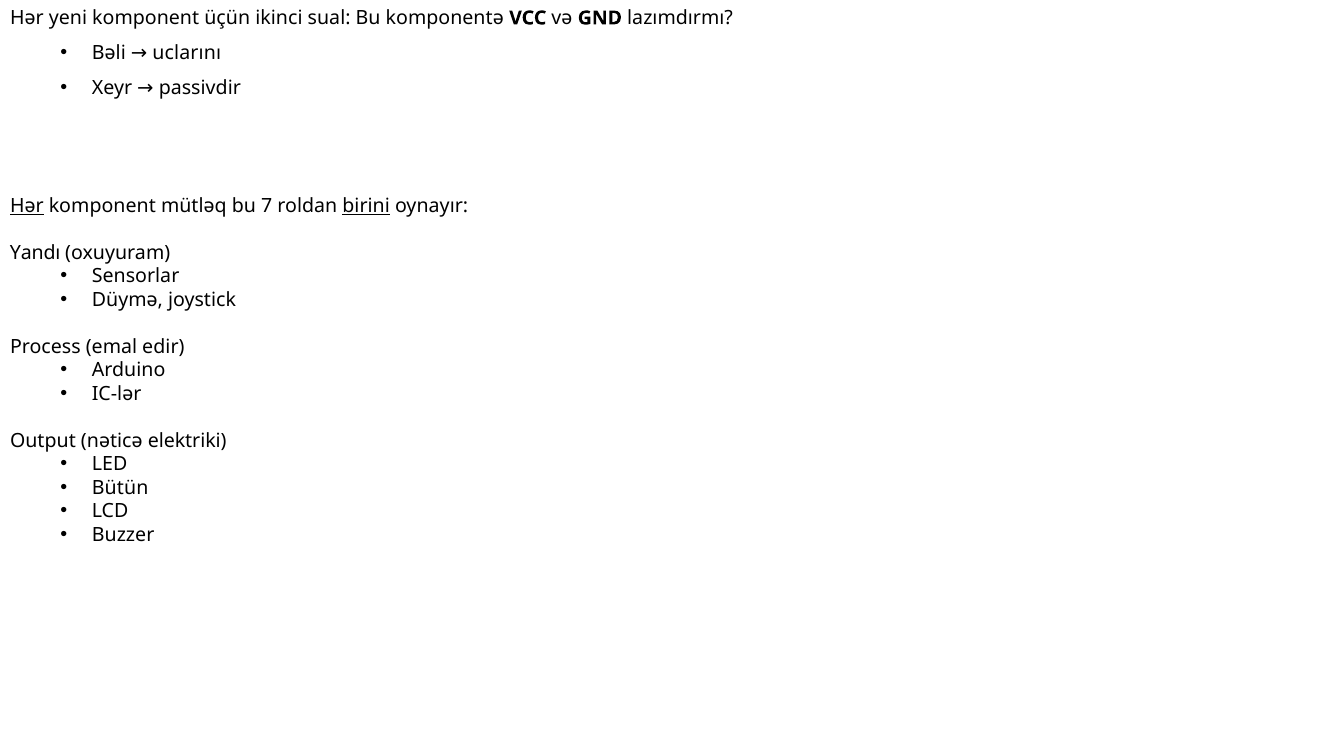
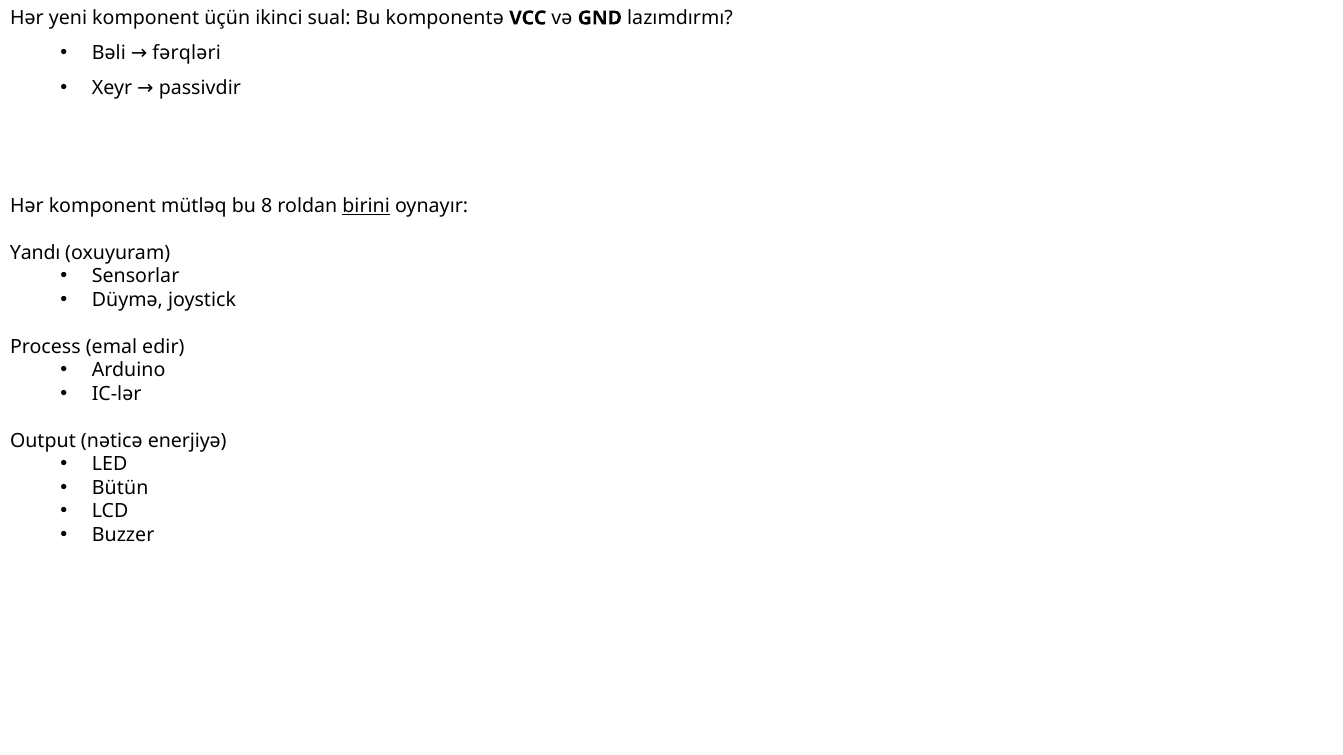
uclarını: uclarını -> fərqləri (187, 53)
Hər underline: present -> none (27, 206)
7: 7 -> 8 (267, 206)
elektriki: elektriki -> enerjiyə (187, 441)
